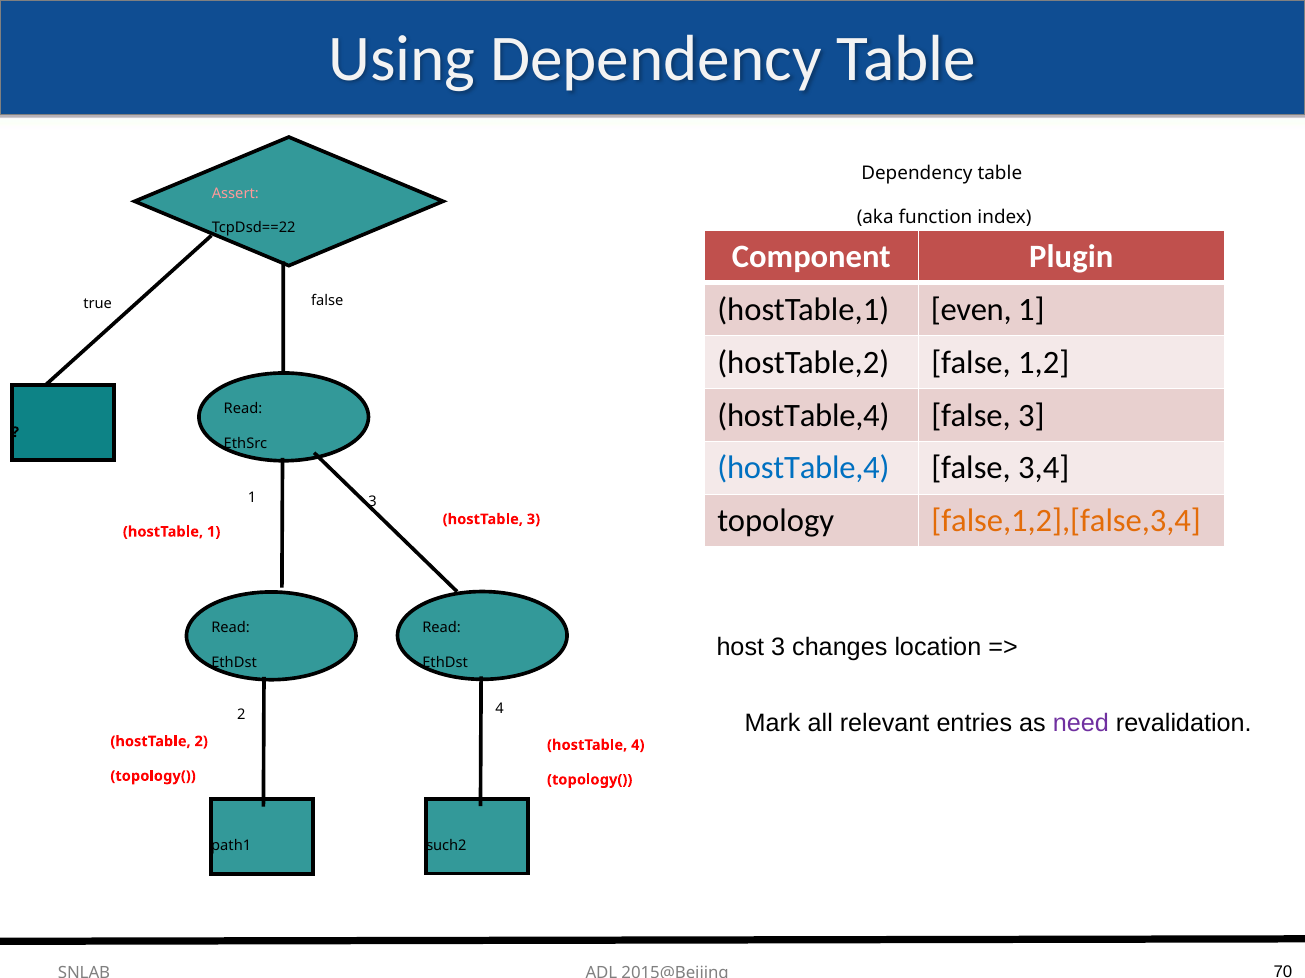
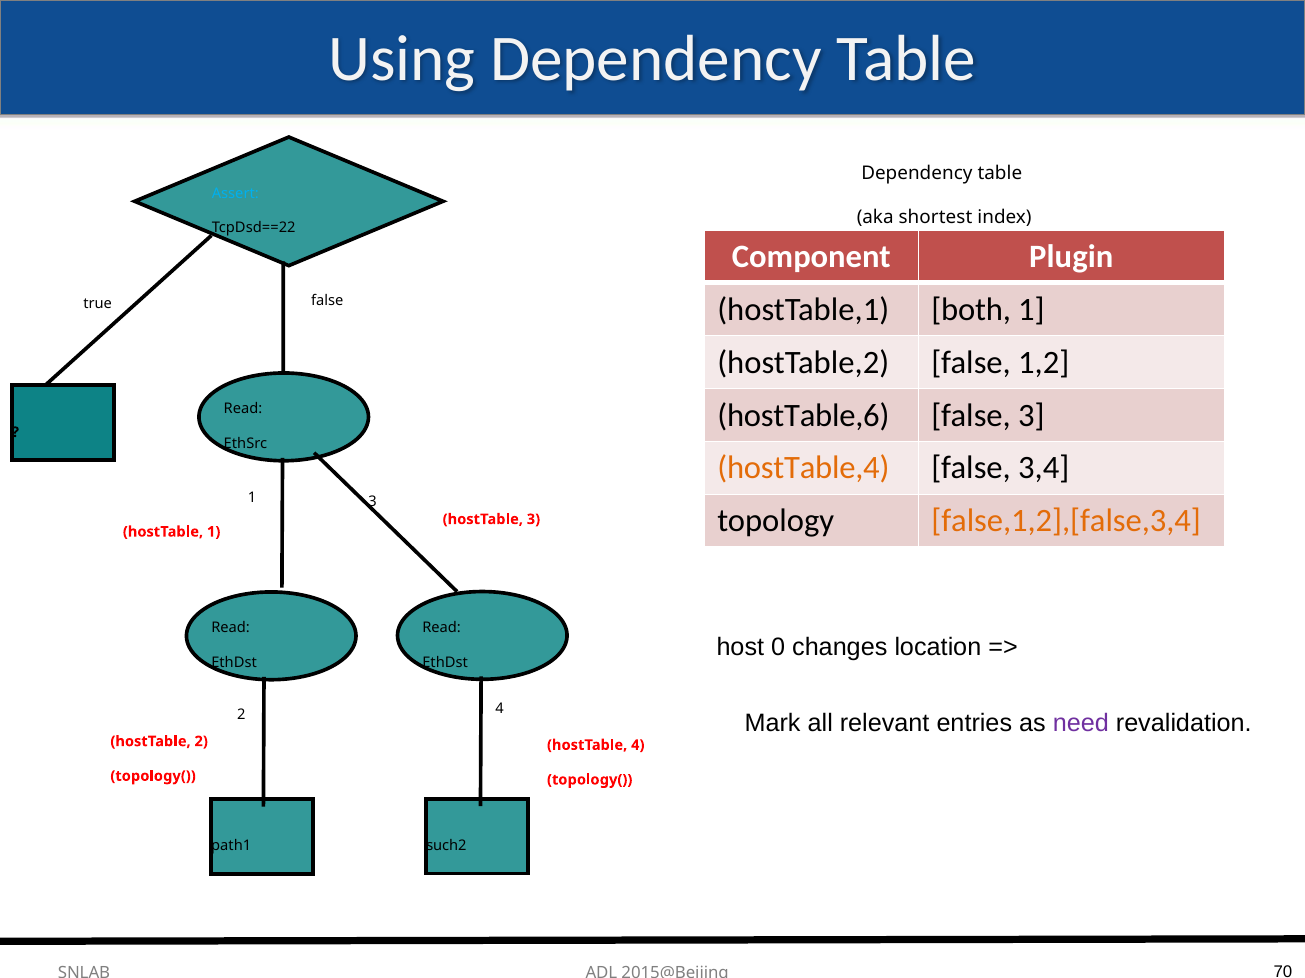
Assert colour: pink -> light blue (235, 194)
function: function -> shortest (935, 217)
even: even -> both (971, 310)
hostTable,4: hostTable,4 -> hostTable,6 (803, 416)
hostTable,4 colour: blue -> orange (803, 469)
host 3: 3 -> 0 (778, 648)
